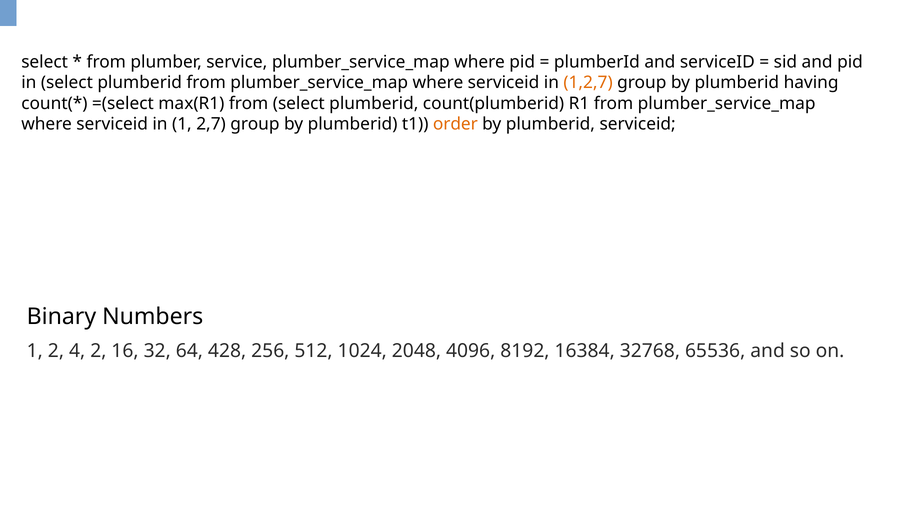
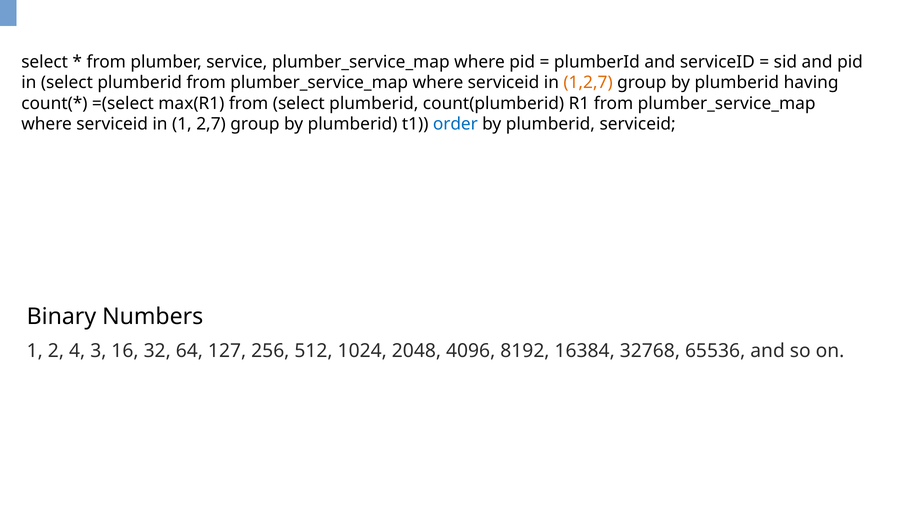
order colour: orange -> blue (455, 124)
4 2: 2 -> 3 (98, 351)
428: 428 -> 127 (227, 351)
